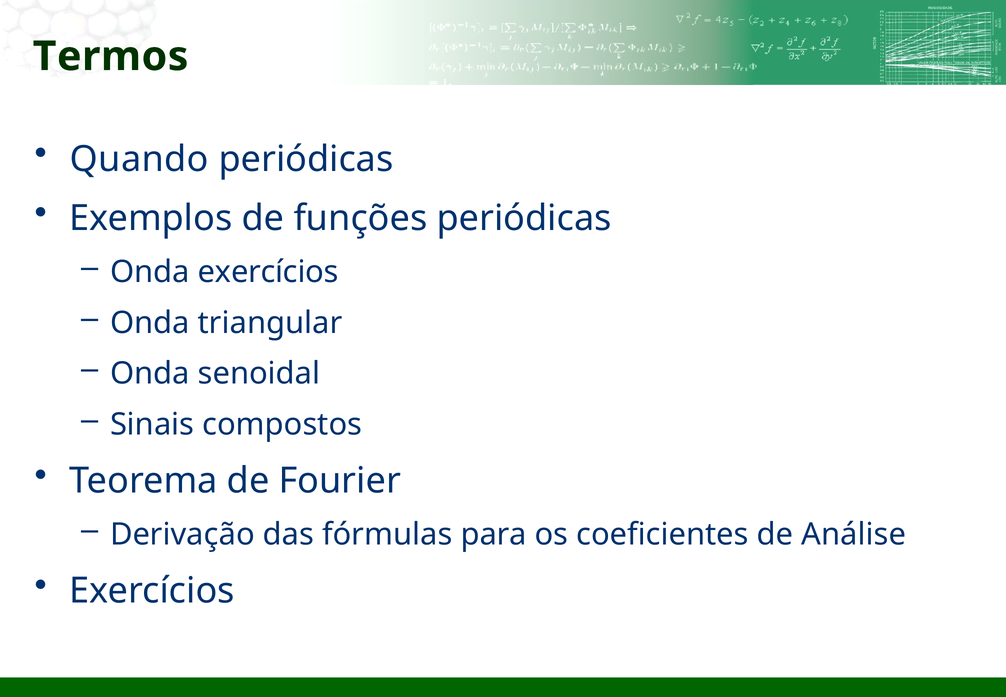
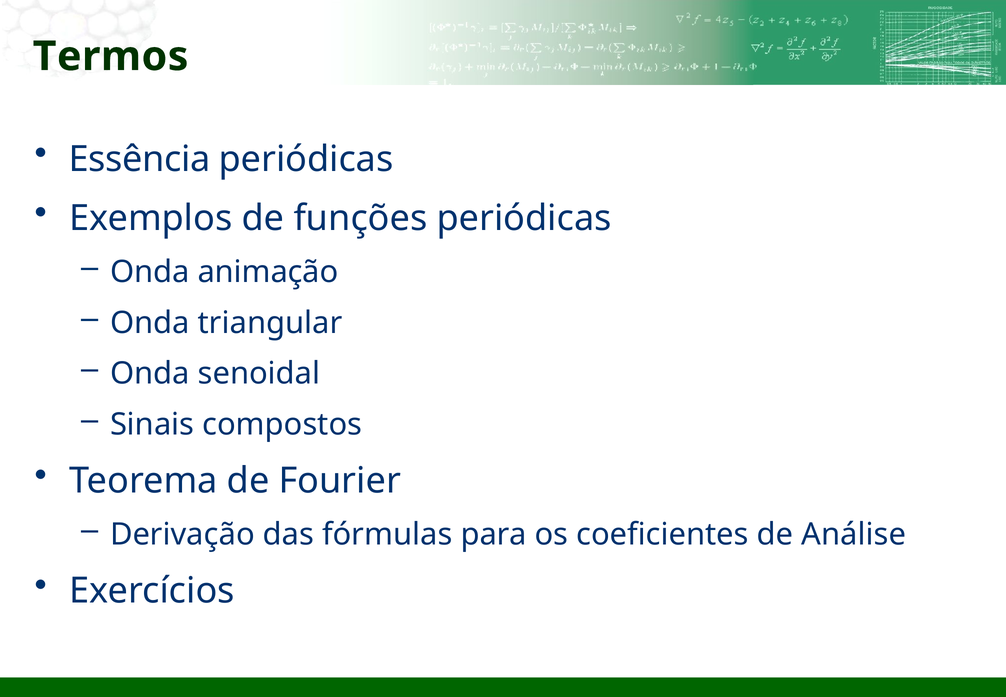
Quando: Quando -> Essência (140, 159)
Onda exercícios: exercícios -> animação (268, 272)
